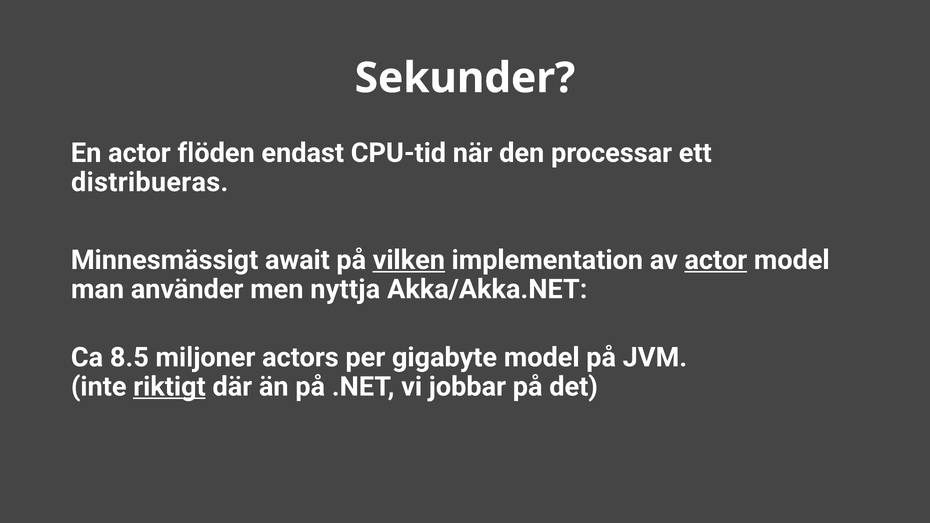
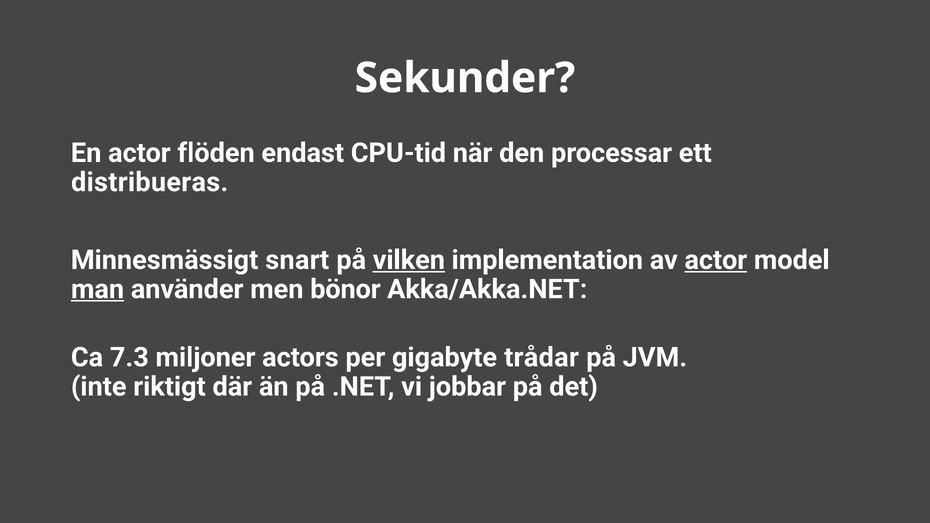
await: await -> snart (297, 260)
man underline: none -> present (97, 289)
nyttja: nyttja -> bönor (345, 289)
8.5: 8.5 -> 7.3 (129, 357)
gigabyte model: model -> trådar (541, 357)
riktigt underline: present -> none (169, 387)
